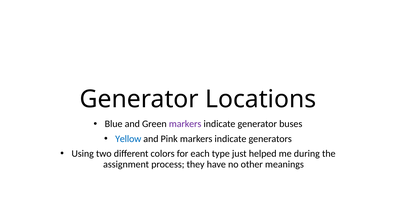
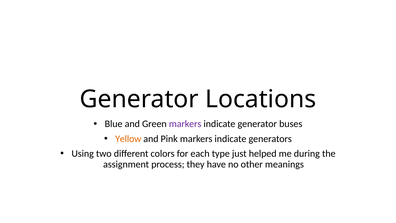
Yellow colour: blue -> orange (128, 139)
